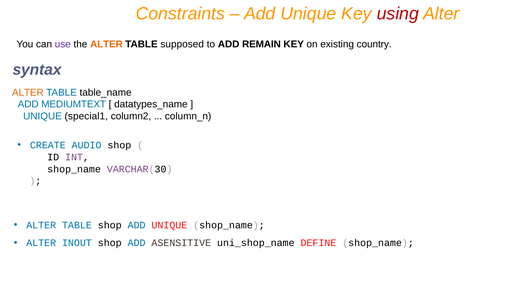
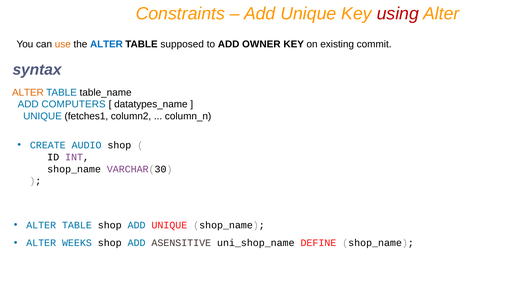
use colour: purple -> orange (63, 44)
ALTER colour: orange -> blue (106, 44)
REMAIN: REMAIN -> OWNER (261, 44)
country: country -> commit (374, 44)
MEDIUMTEXT: MEDIUMTEXT -> COMPUTERS (74, 104)
special1: special1 -> fetches1 (86, 116)
INOUT: INOUT -> WEEKS (77, 243)
